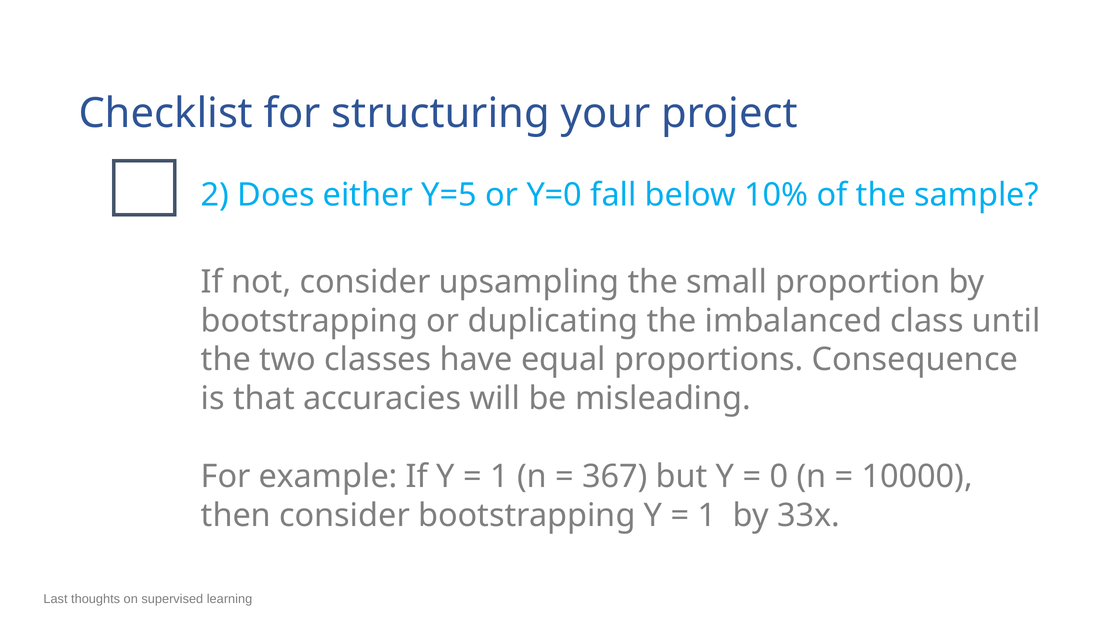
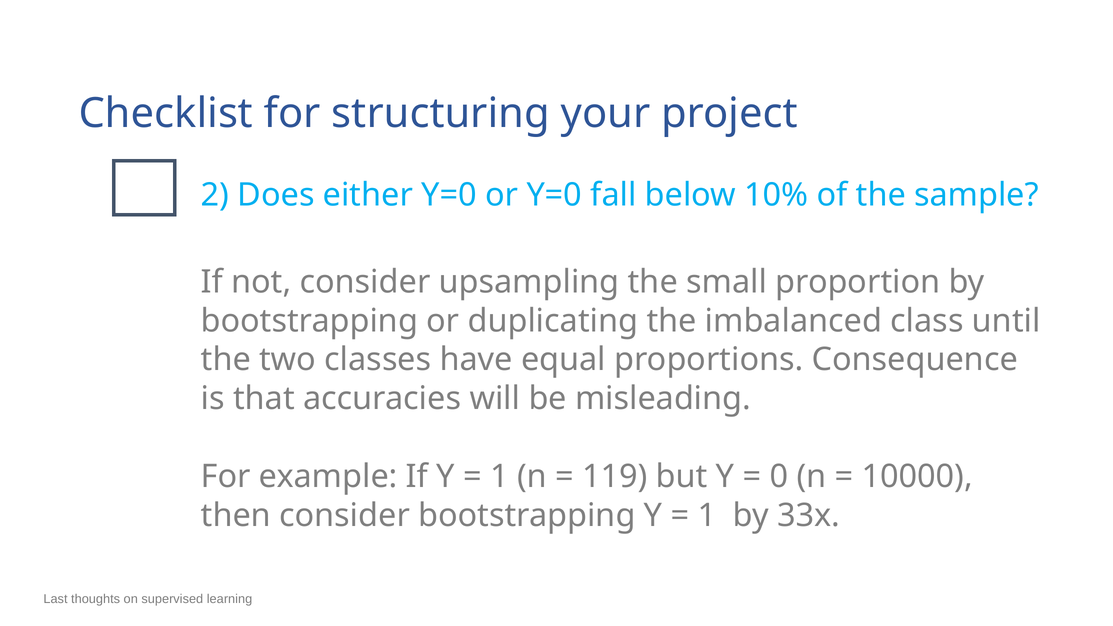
either Y=5: Y=5 -> Y=0 (449, 195)
367: 367 -> 119 (615, 477)
